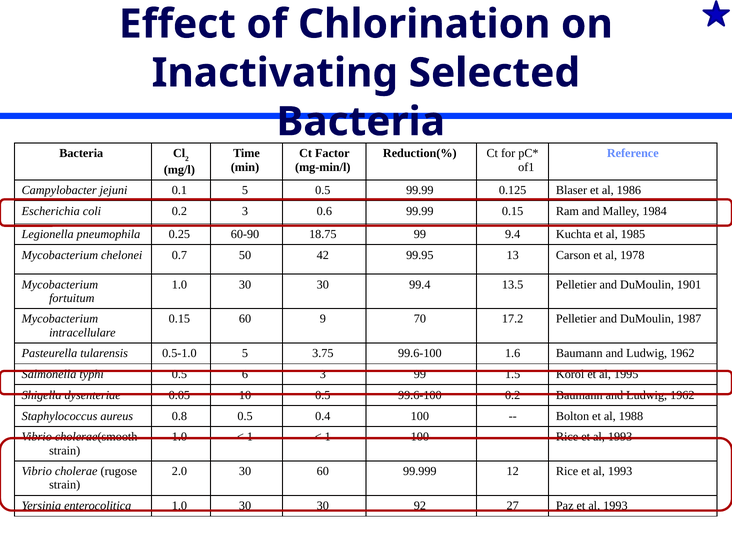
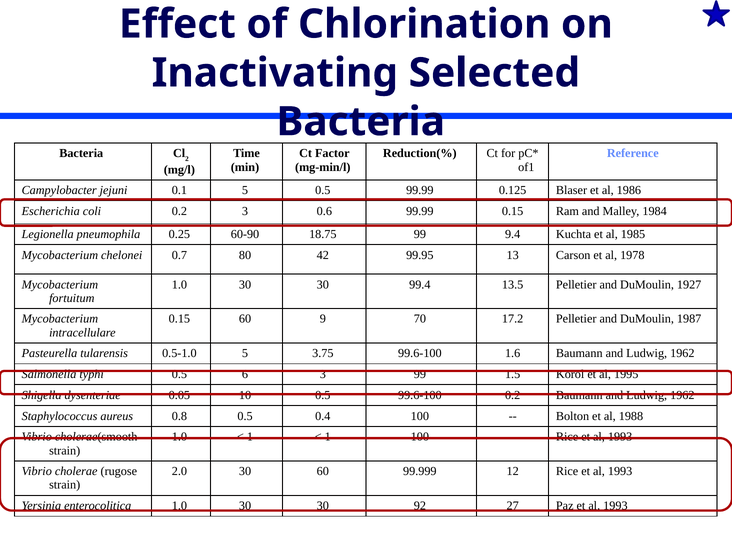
50: 50 -> 80 (245, 255)
1901: 1901 -> 1927 (689, 285)
